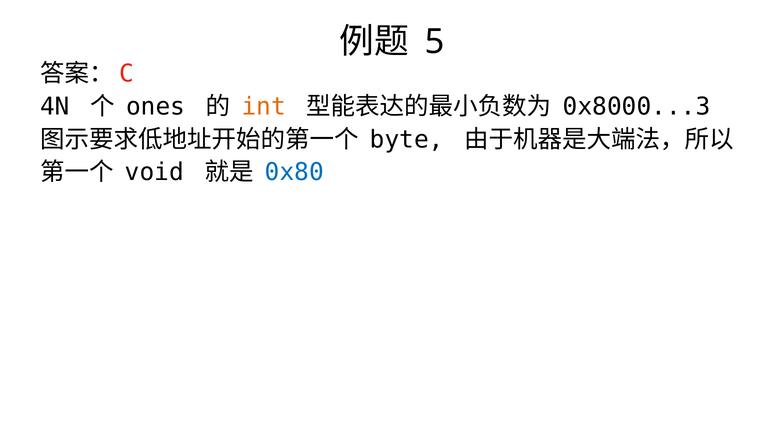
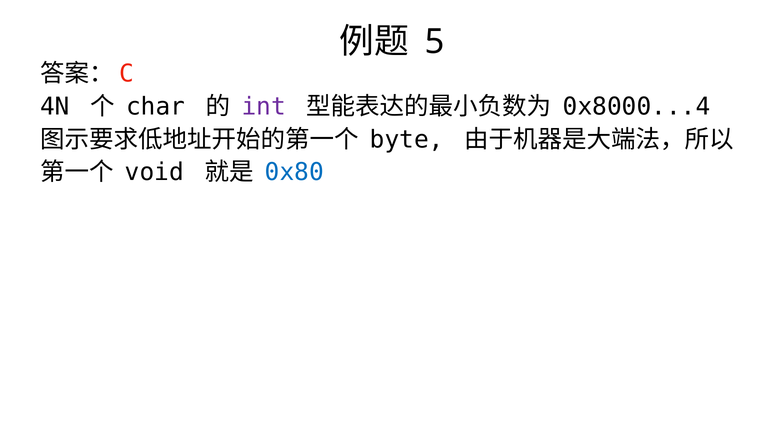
ones: ones -> char (156, 107)
int colour: orange -> purple (264, 107)
0x8000...3: 0x8000...3 -> 0x8000...4 (637, 107)
